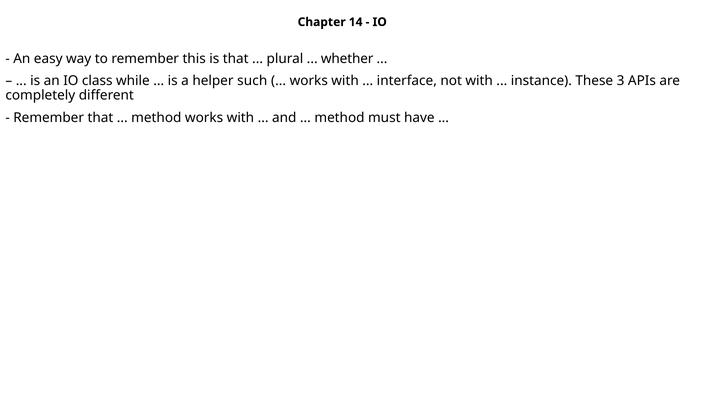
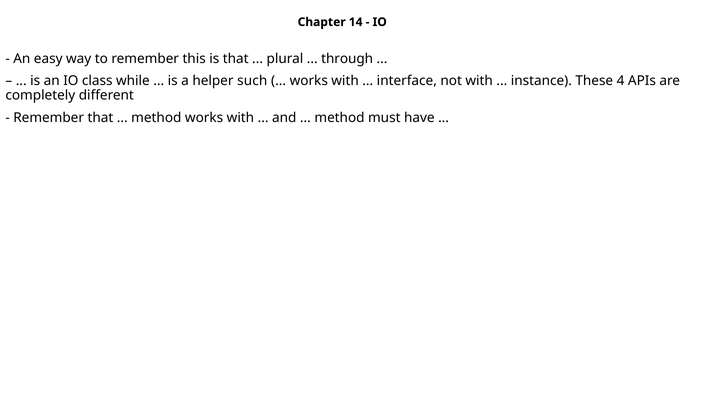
whether: whether -> through (347, 59)
3: 3 -> 4 (621, 81)
